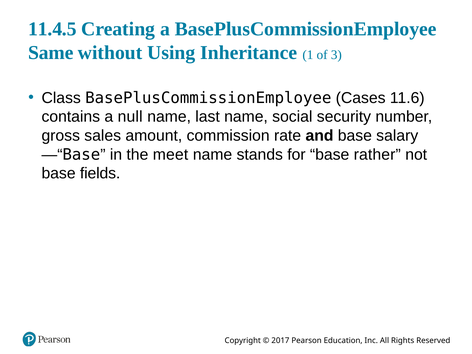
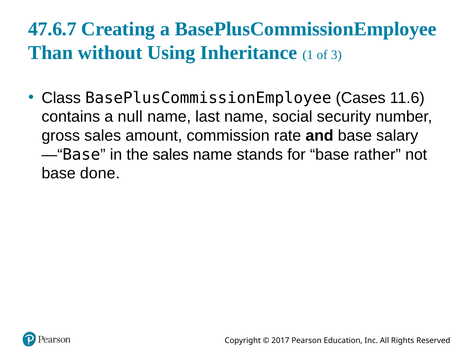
11.4.5: 11.4.5 -> 47.6.7 (52, 29)
Same: Same -> Than (51, 53)
the meet: meet -> sales (171, 155)
fields: fields -> done (100, 173)
